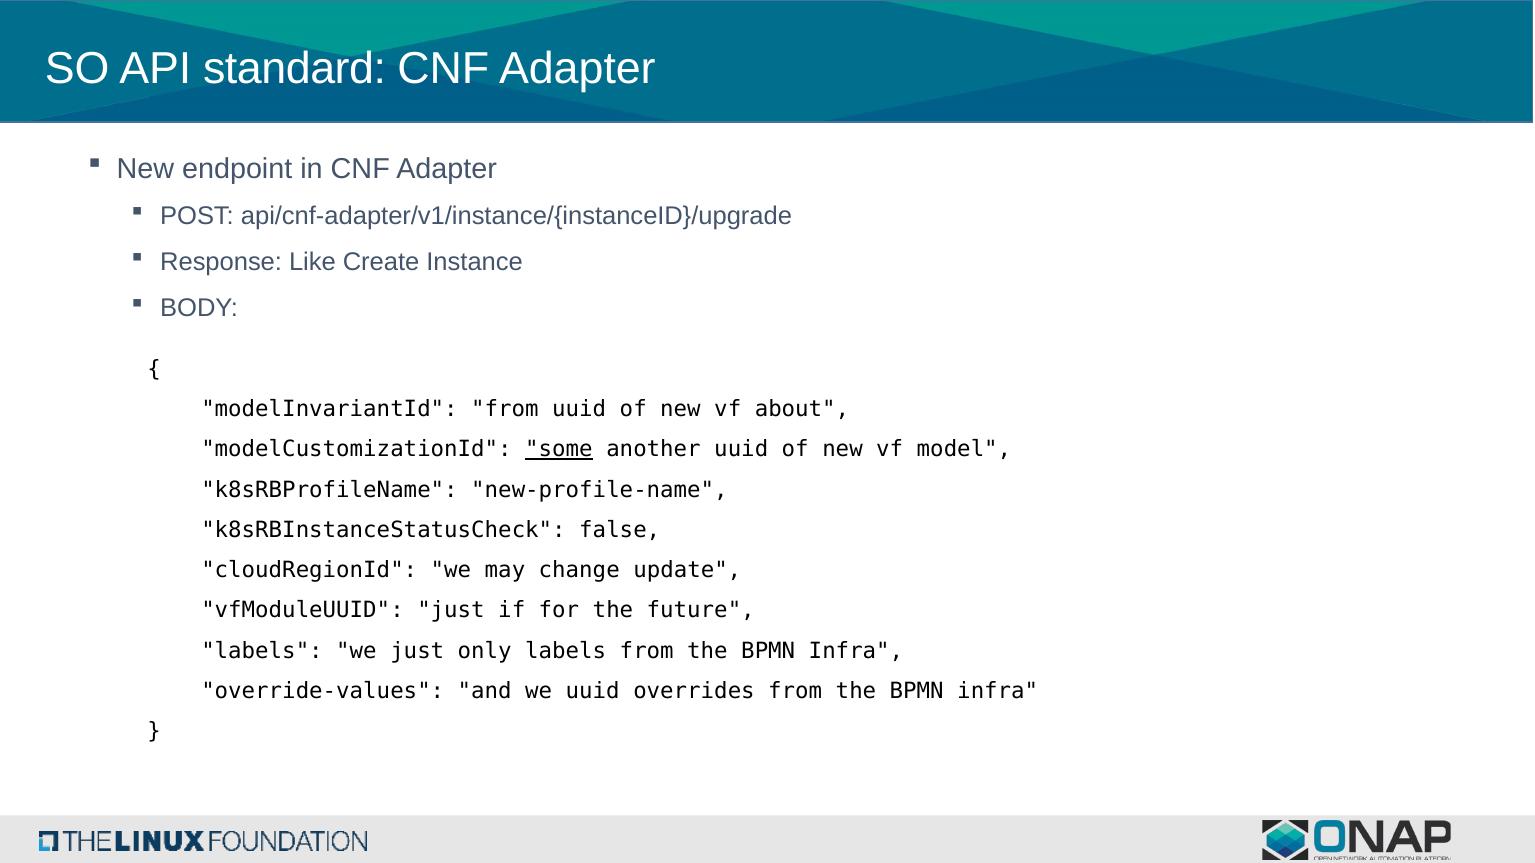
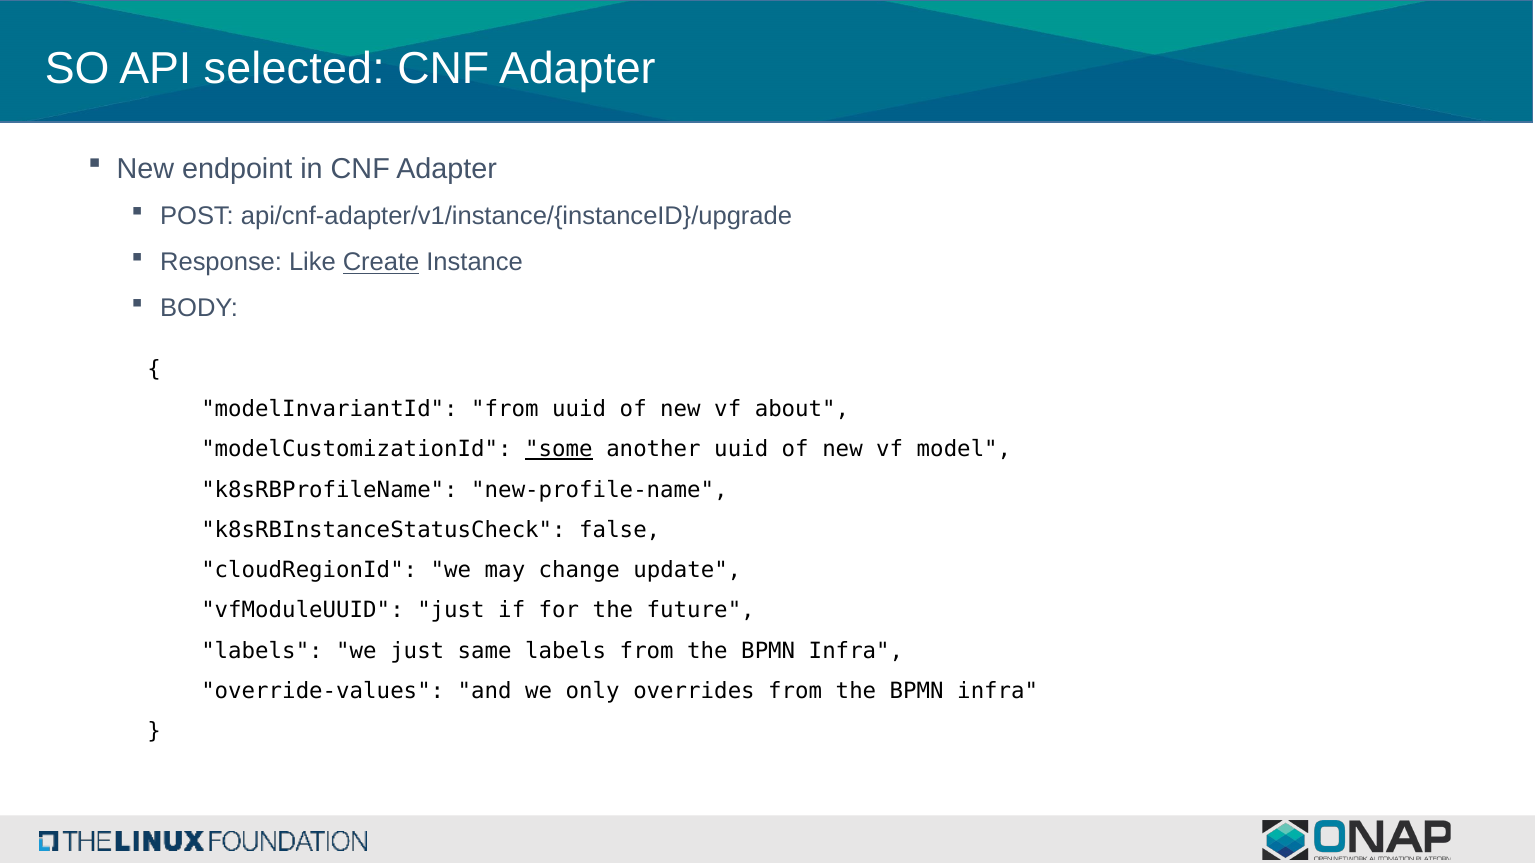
standard: standard -> selected (294, 69)
Create underline: none -> present (381, 263)
only: only -> same (485, 651)
we uuid: uuid -> only (593, 691)
